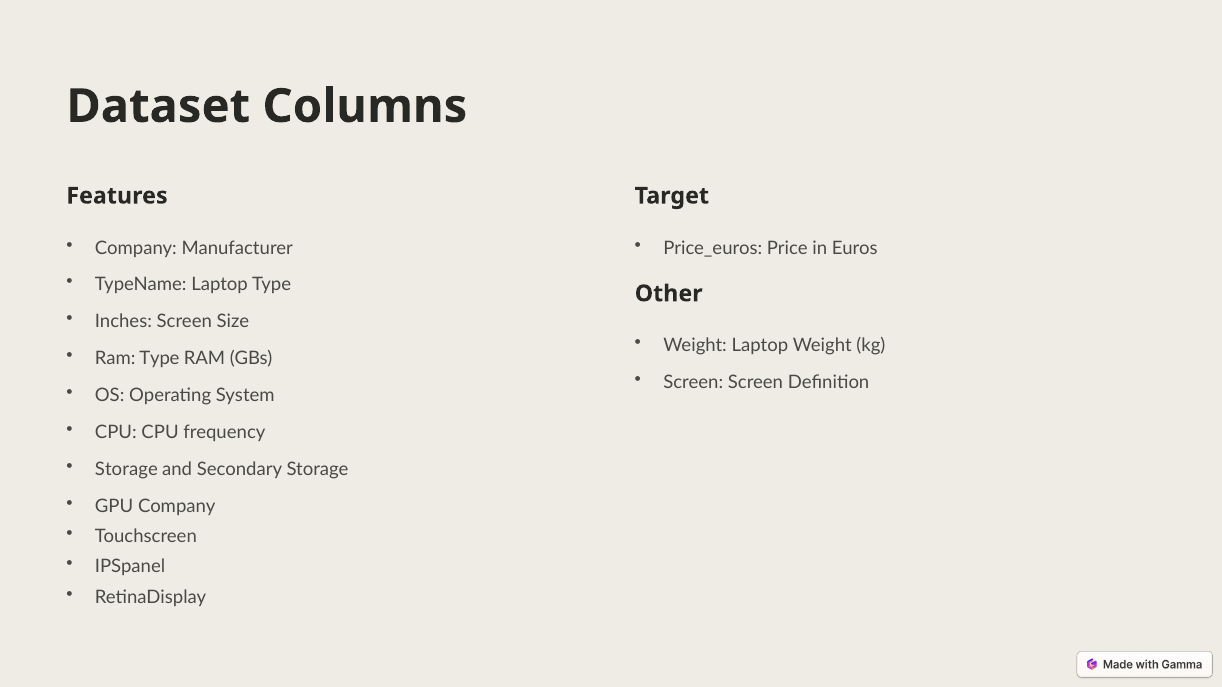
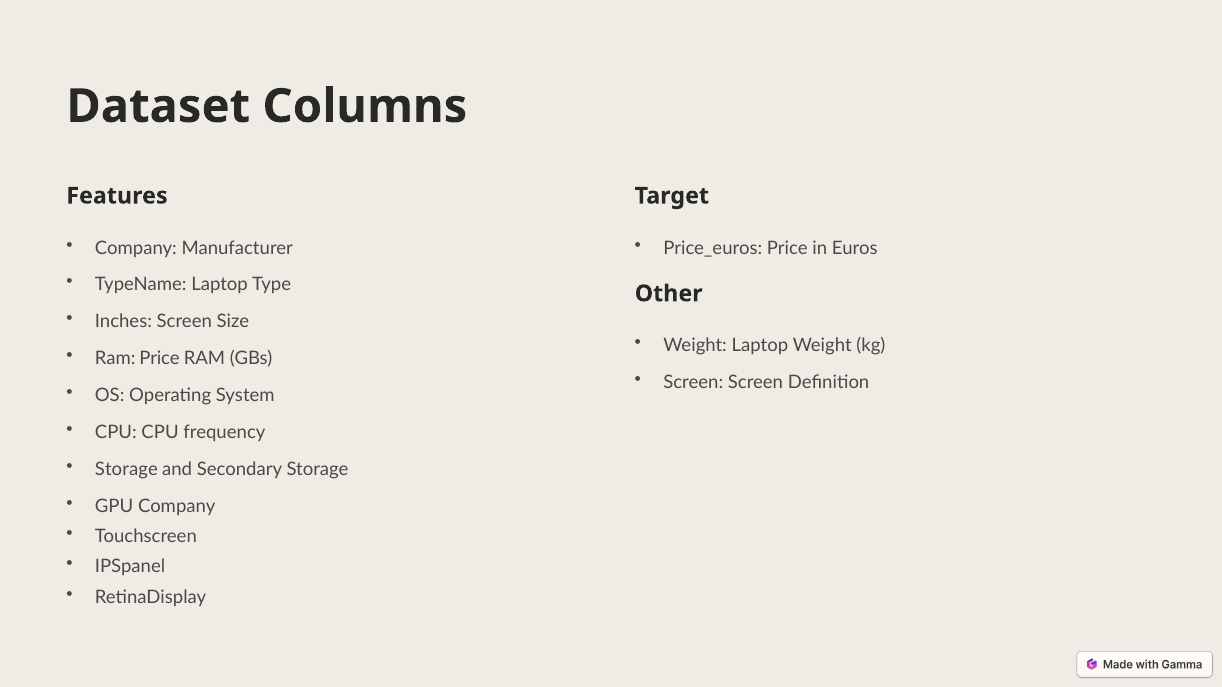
Ram Type: Type -> Price (159, 359)
